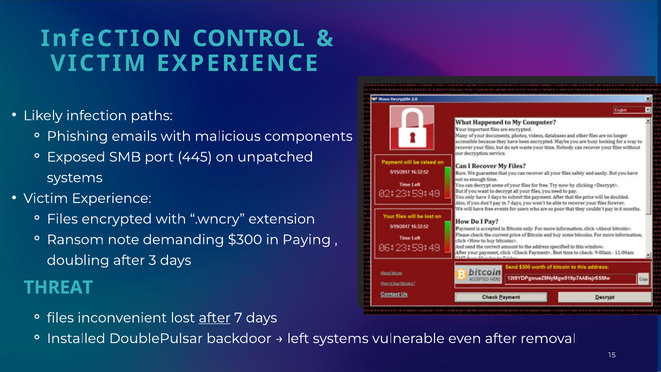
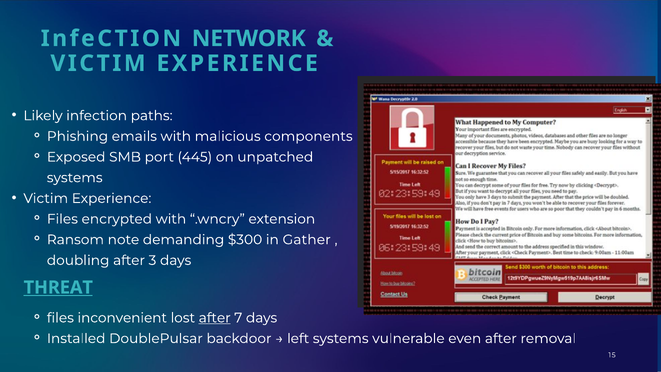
CONTROL: CONTROL -> NETWORK (249, 39)
Paying: Paying -> Gather (307, 240)
THREAT underline: none -> present (58, 287)
